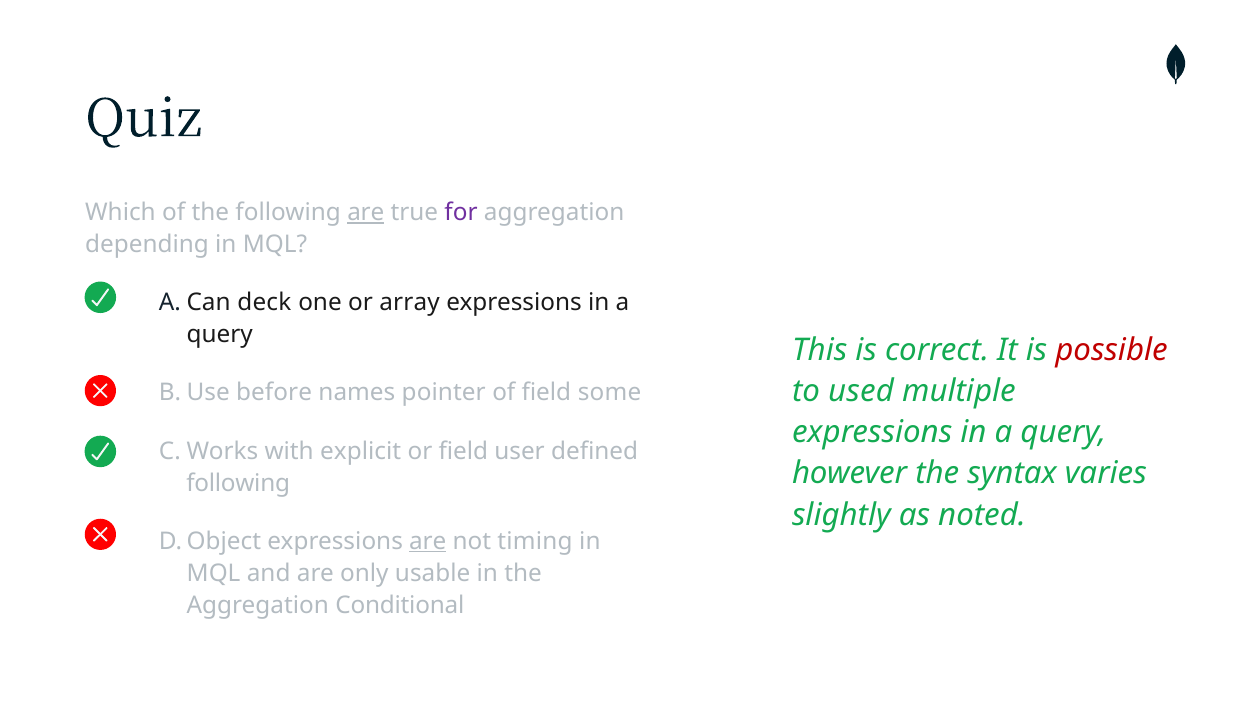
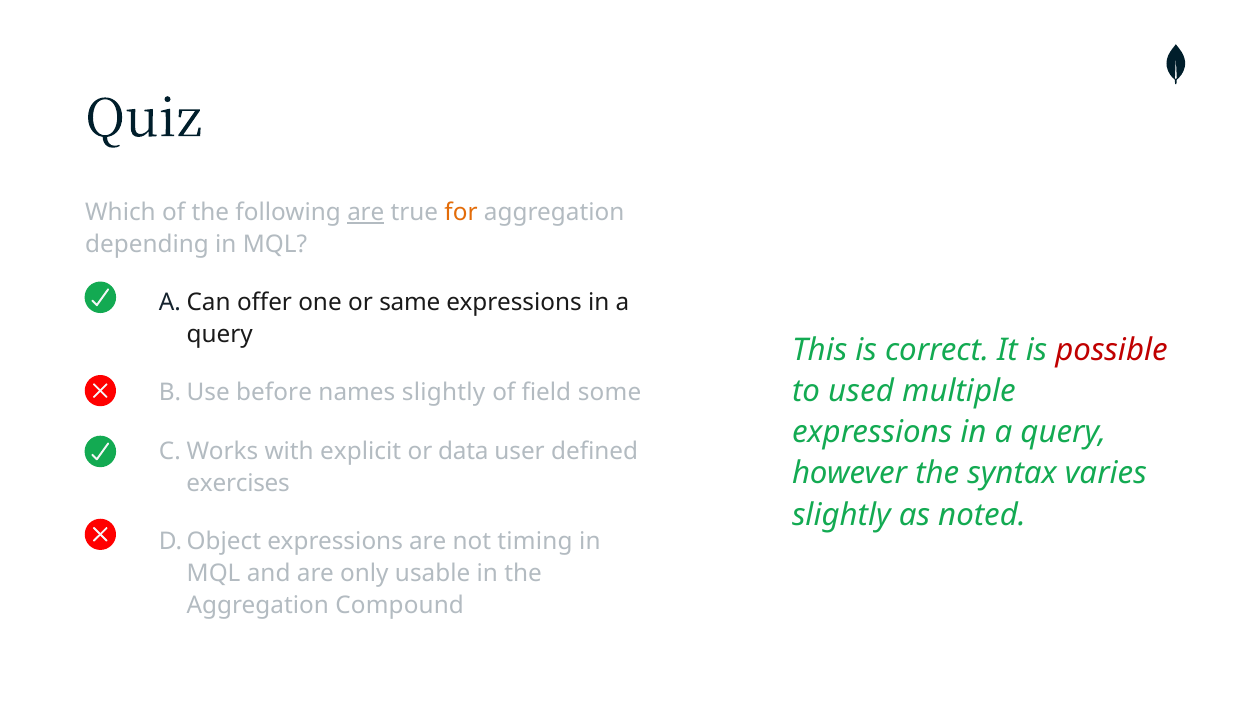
for colour: purple -> orange (461, 213)
deck: deck -> offer (265, 303)
array: array -> same (410, 303)
names pointer: pointer -> slightly (444, 393)
or field: field -> data (463, 451)
following: following -> exercises (238, 483)
are underline: present -> none (428, 541)
Conditional: Conditional -> Compound (400, 606)
